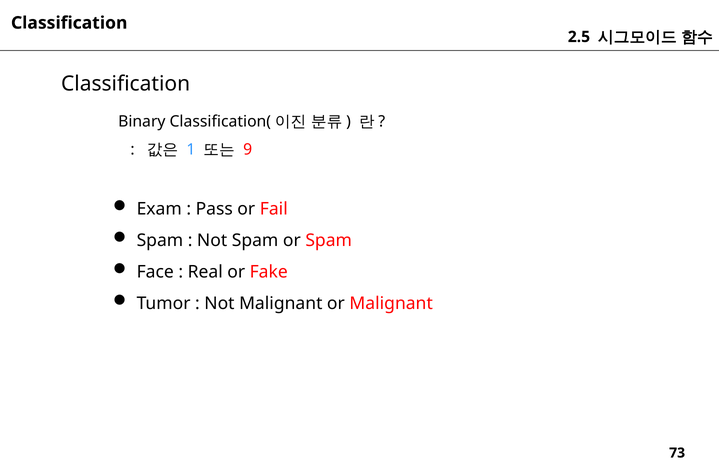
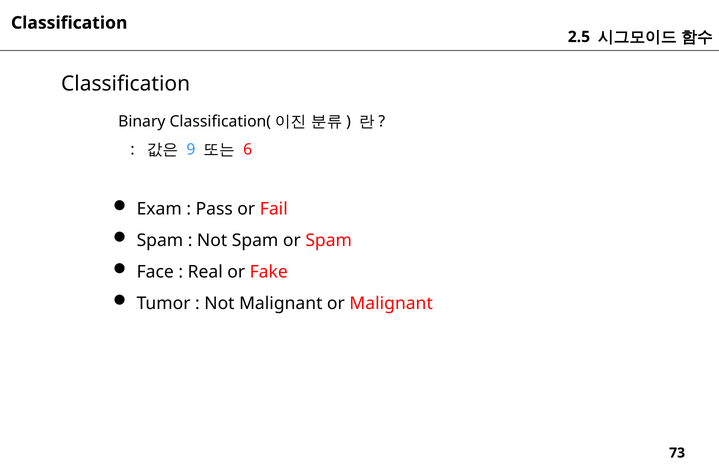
1: 1 -> 9 (191, 150)
9: 9 -> 6 (248, 150)
